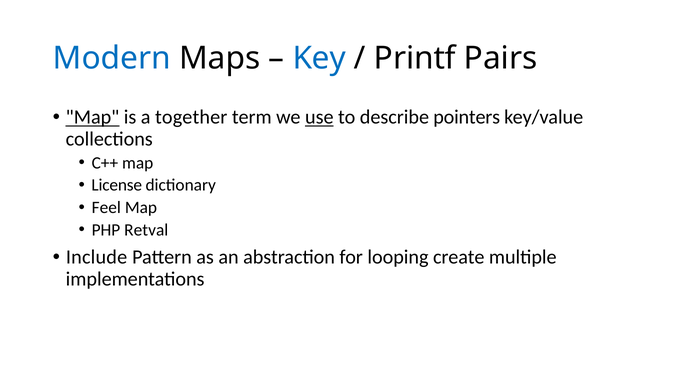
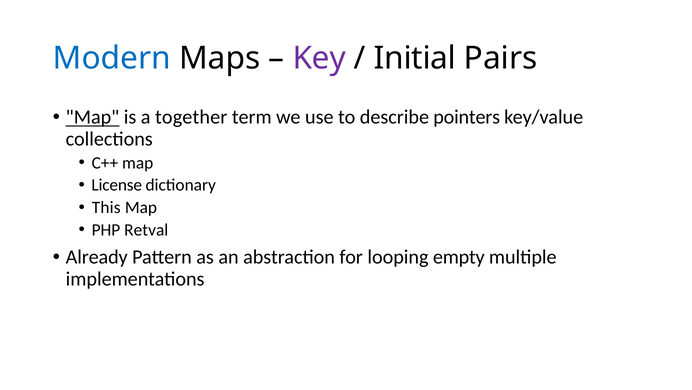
Key colour: blue -> purple (319, 58)
Printf: Printf -> Initial (415, 58)
use underline: present -> none (319, 117)
Feel: Feel -> This (106, 207)
Include: Include -> Already (97, 257)
create: create -> empty (459, 257)
